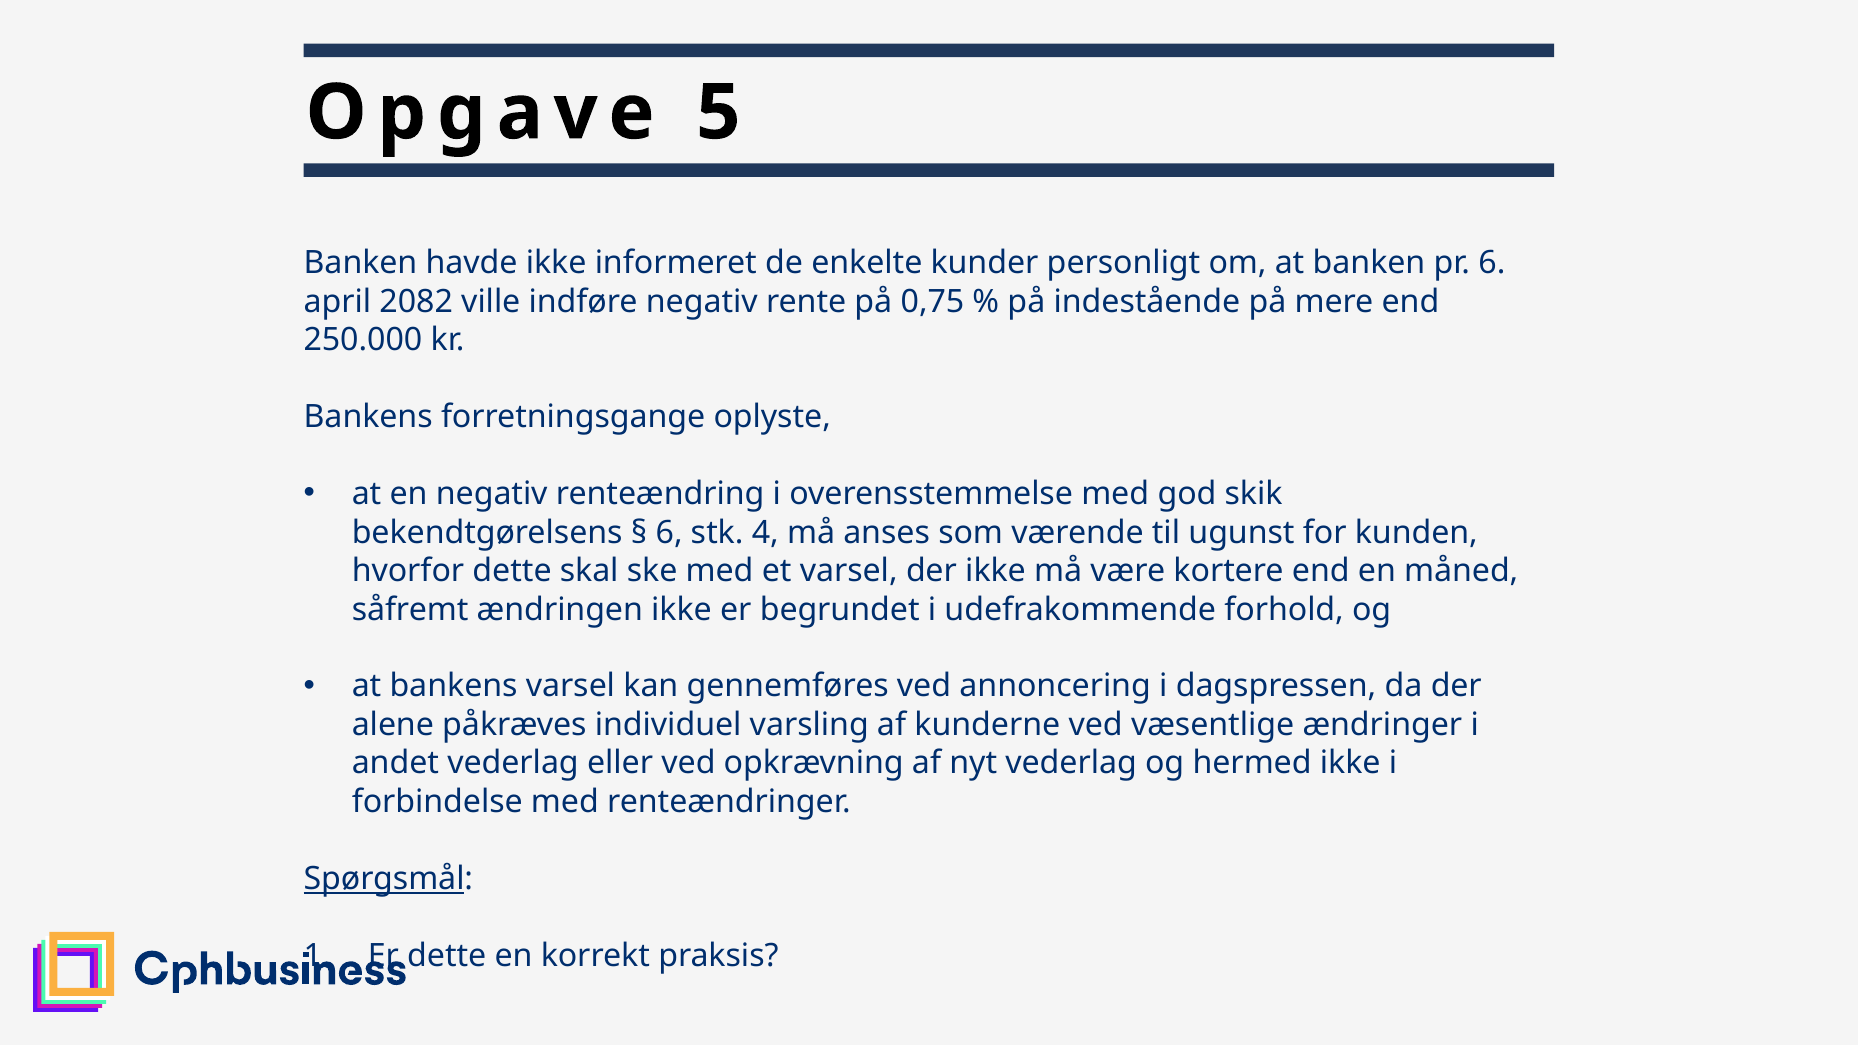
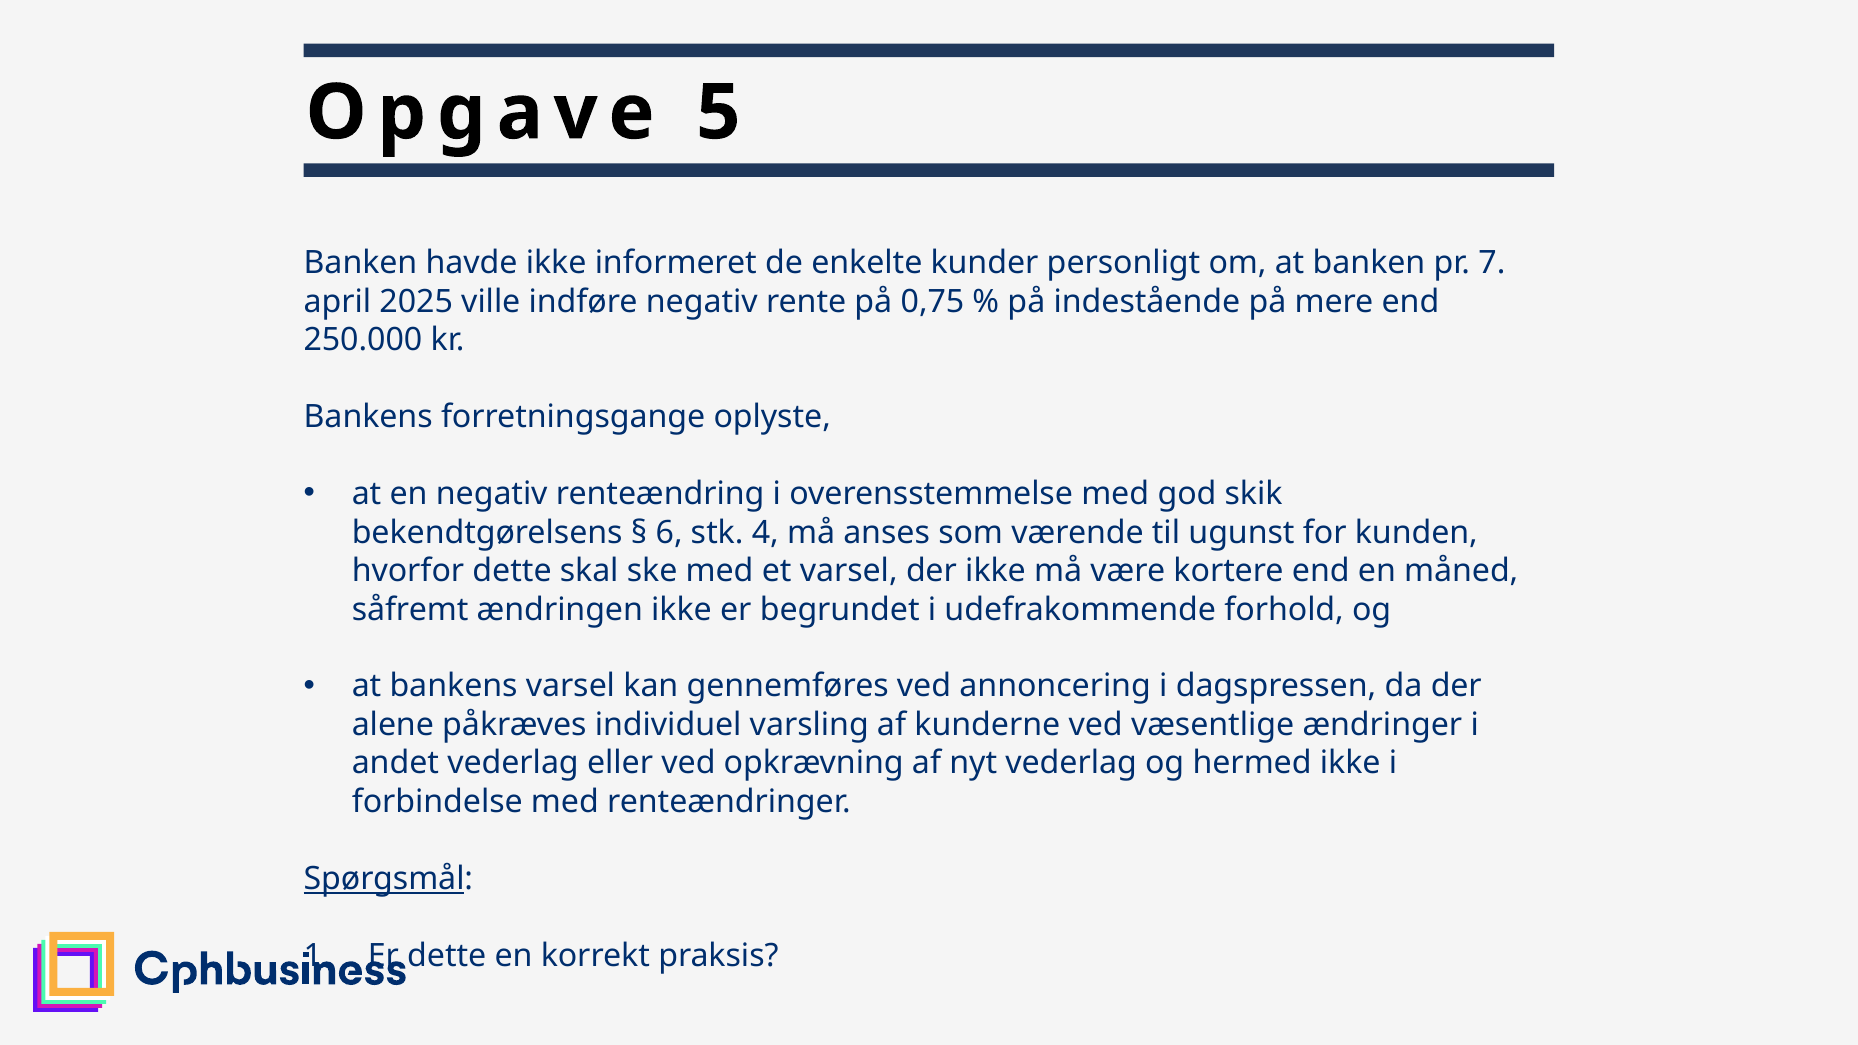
pr 6: 6 -> 7 (1492, 263)
2082: 2082 -> 2025 (416, 302)
